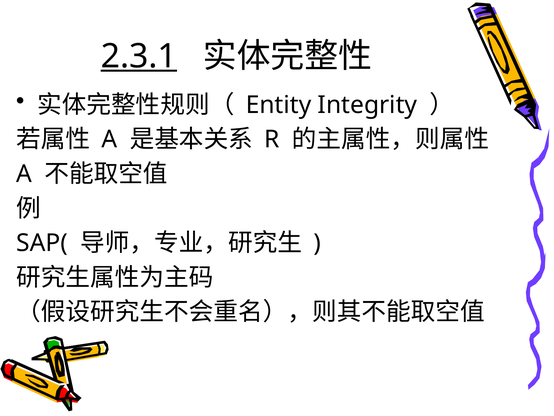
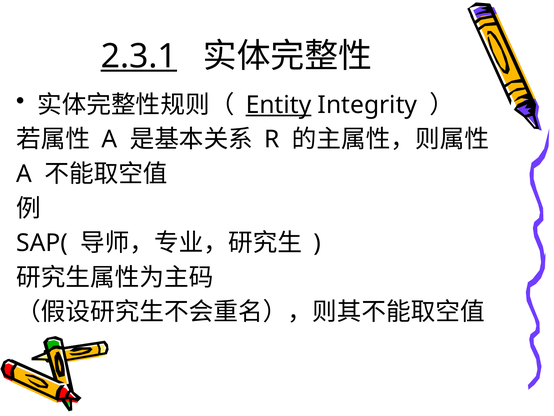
Entity underline: none -> present (278, 105)
